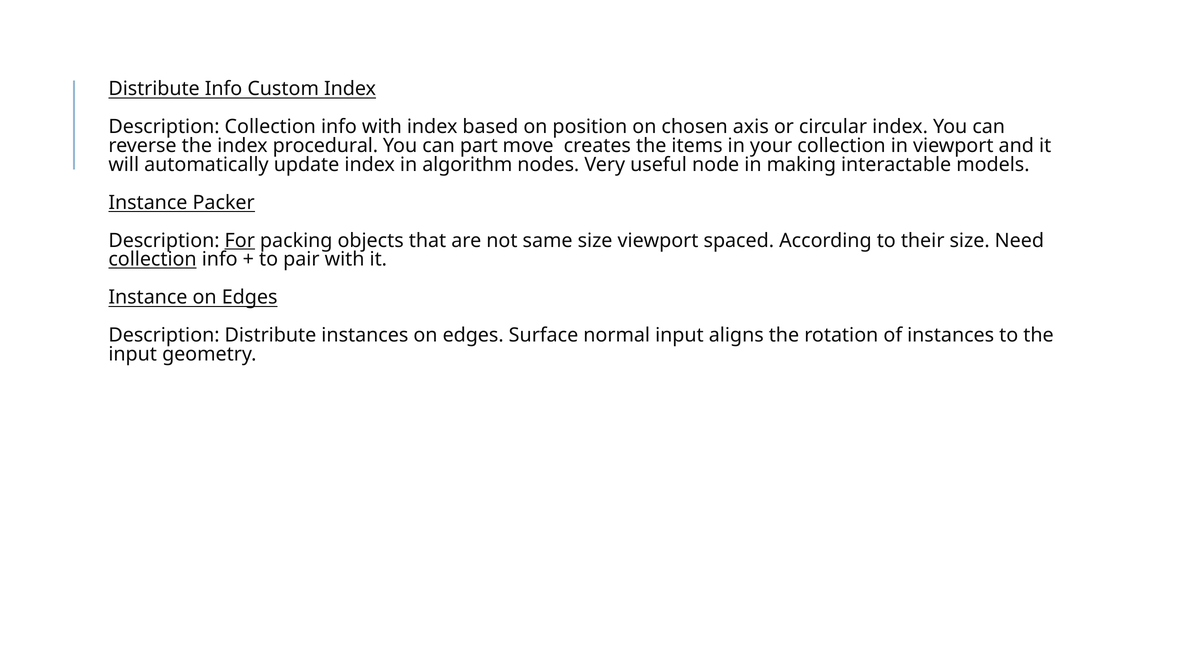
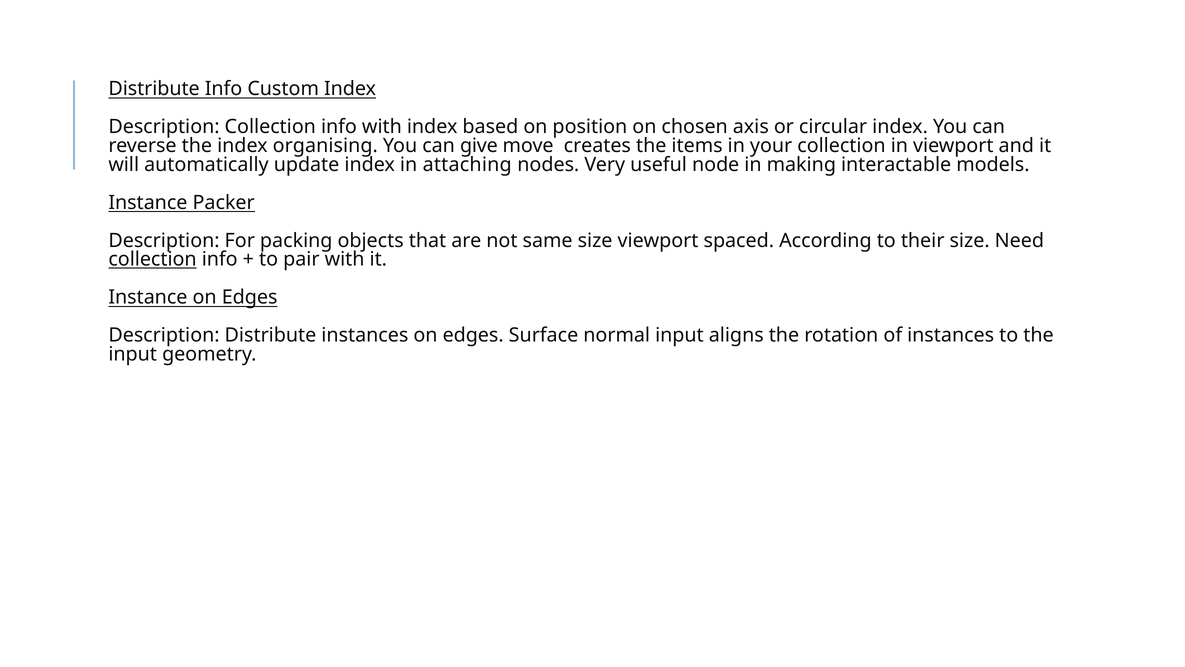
procedural: procedural -> organising (325, 146)
part: part -> give (479, 146)
algorithm: algorithm -> attaching (467, 165)
For underline: present -> none (240, 240)
